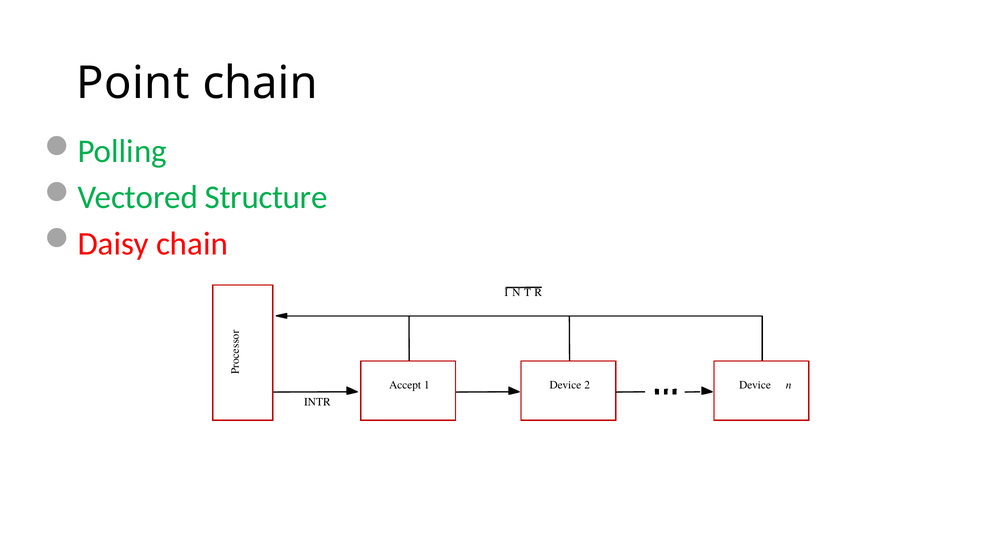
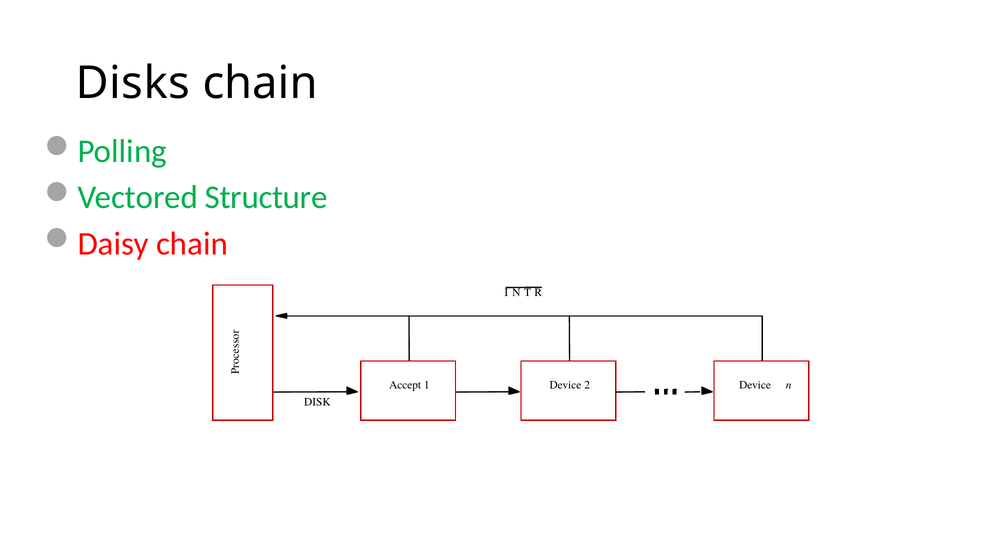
Point: Point -> Disks (133, 83)
INTR: INTR -> DISK (317, 401)
